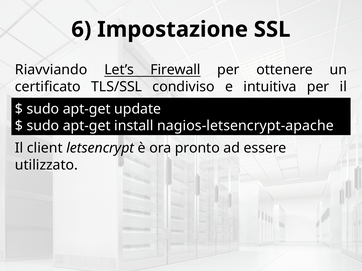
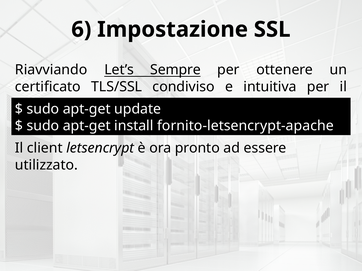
Firewall: Firewall -> Sempre (176, 70)
nagios-letsencrypt-apache: nagios-letsencrypt-apache -> fornito-letsencrypt-apache (245, 126)
